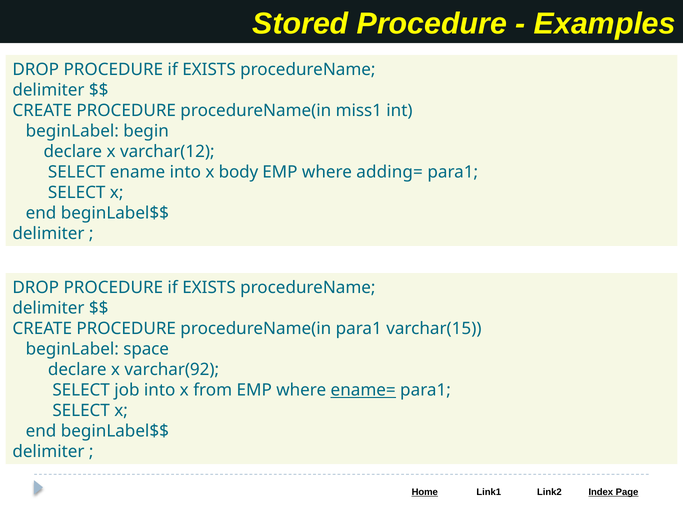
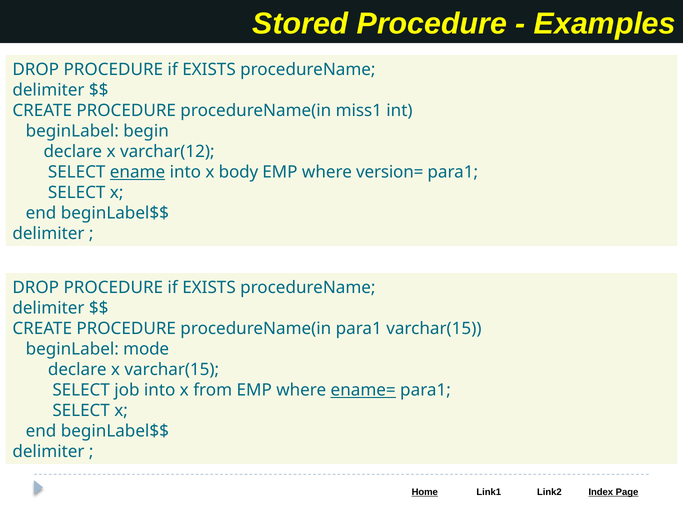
ename underline: none -> present (138, 172)
adding=: adding= -> version= (390, 172)
space: space -> mode (146, 349)
x varchar(92: varchar(92 -> varchar(15 (172, 370)
